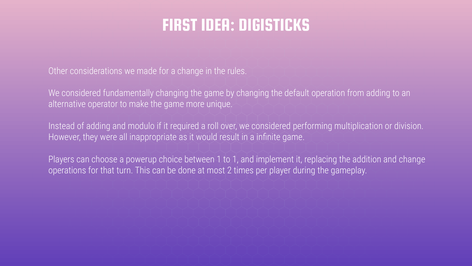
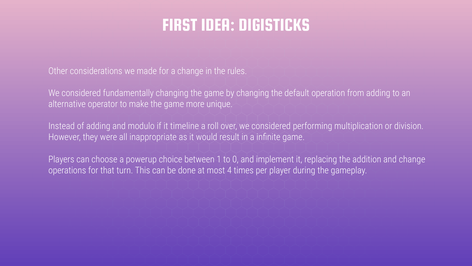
required: required -> timeline (185, 126)
to 1: 1 -> 0 (235, 159)
2: 2 -> 4 (229, 170)
